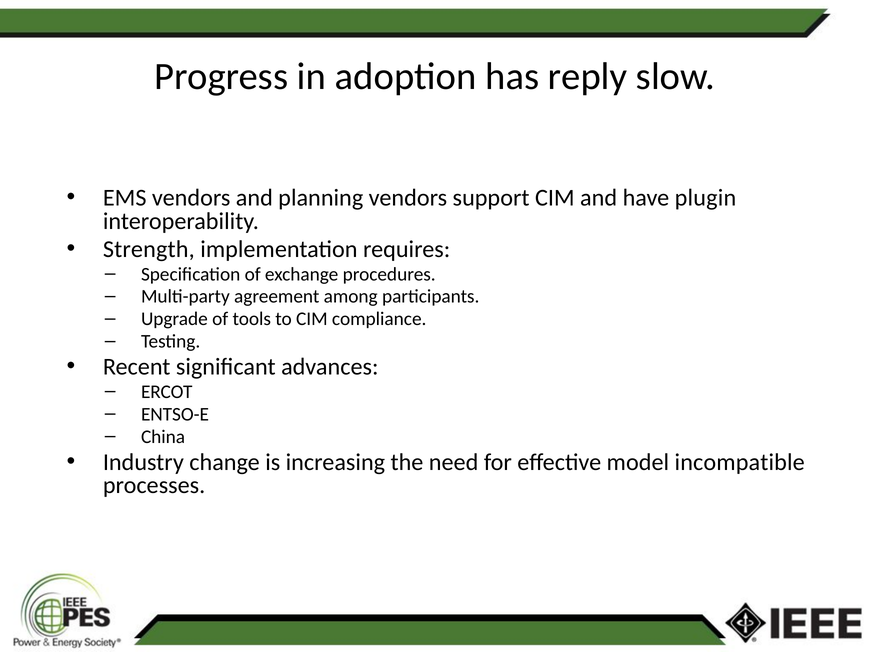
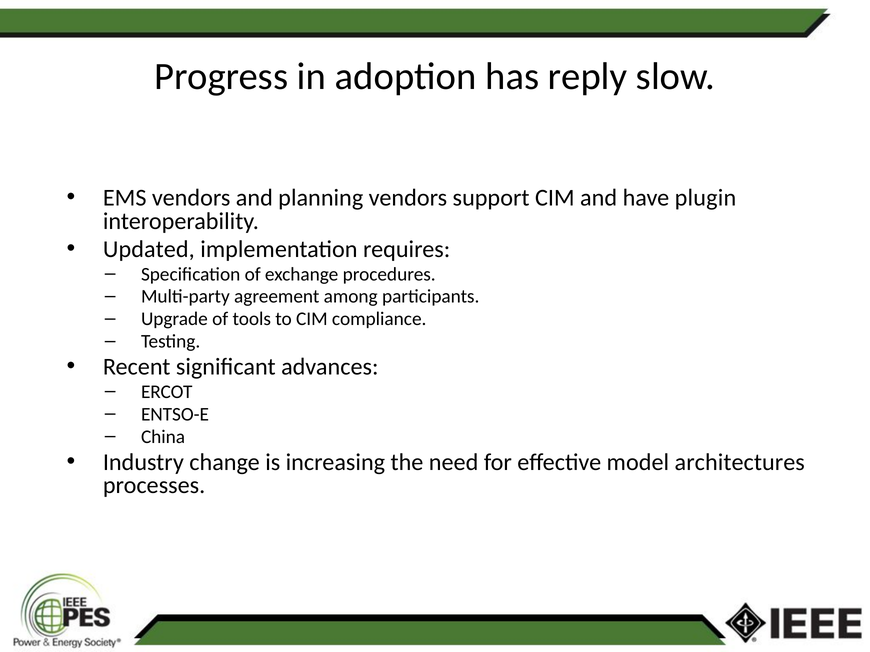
Strength: Strength -> Updated (149, 249)
incompatible: incompatible -> architectures (740, 463)
